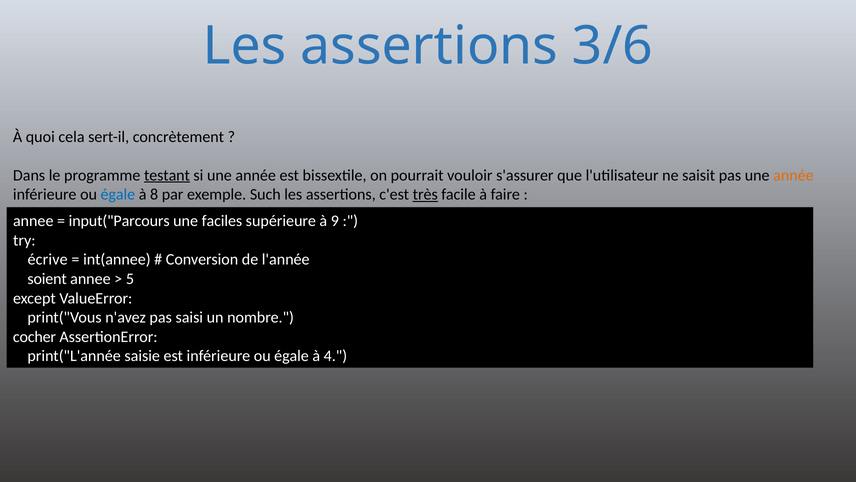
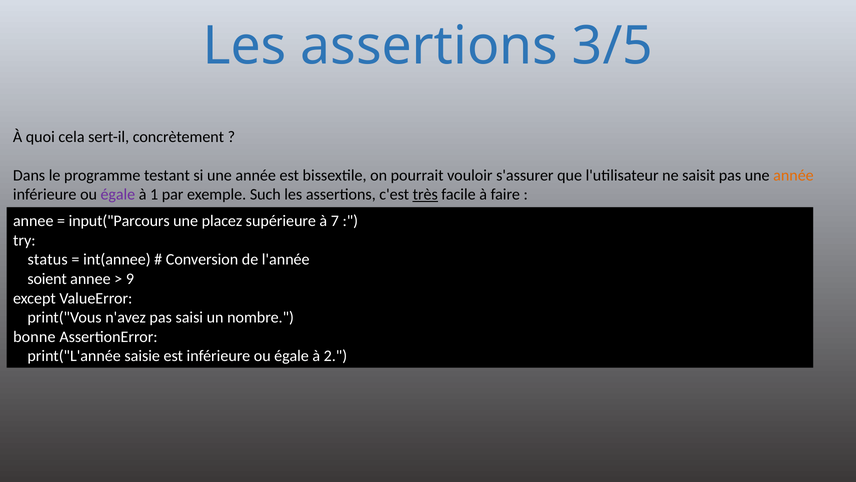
3/6: 3/6 -> 3/5 (613, 46)
testant underline: present -> none (167, 175)
égale colour: blue -> purple (118, 194)
8: 8 -> 1 (154, 194)
faciles: faciles -> placez (222, 221)
9: 9 -> 7 (335, 221)
écrive: écrive -> status (48, 259)
5: 5 -> 9 (130, 279)
cocher: cocher -> bonne (34, 336)
4: 4 -> 2 (335, 356)
